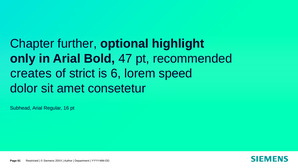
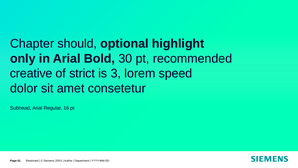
further: further -> should (77, 43)
47: 47 -> 30 (125, 58)
creates: creates -> creative (31, 73)
6: 6 -> 3 (116, 73)
